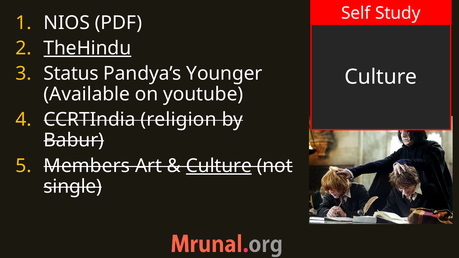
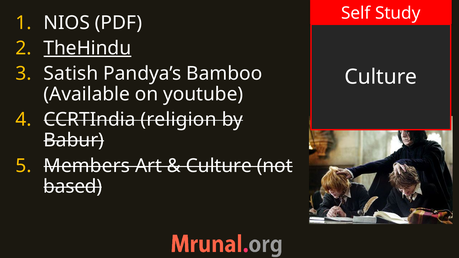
Status: Status -> Satish (71, 74)
Younger: Younger -> Bamboo (224, 74)
Culture underline: present -> none (219, 166)
single: single -> based (73, 186)
